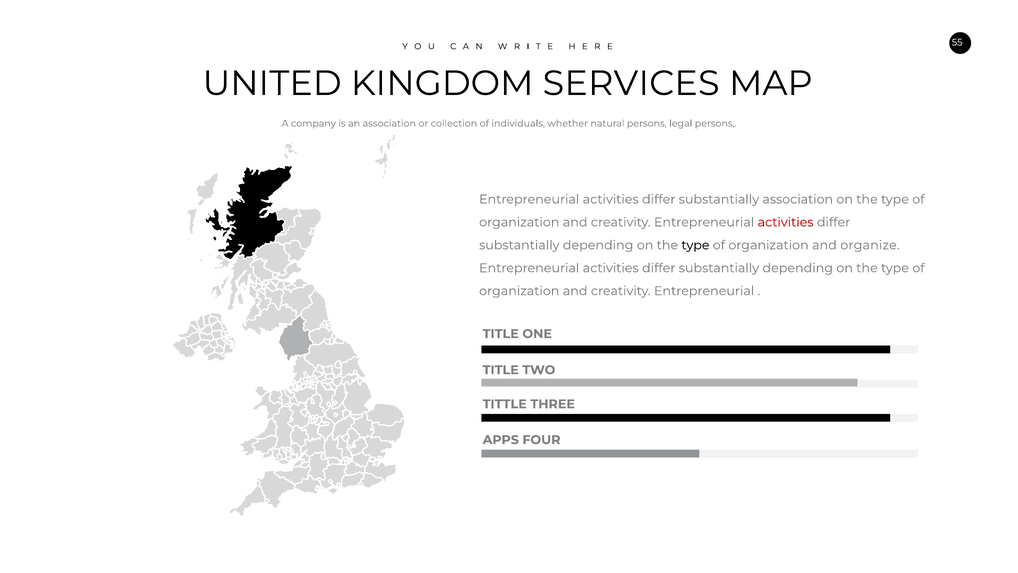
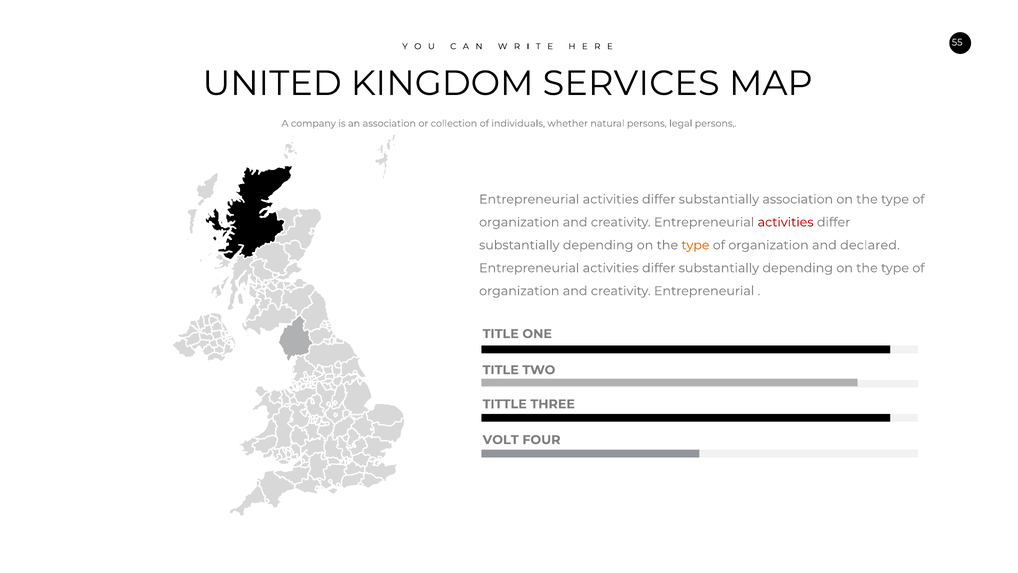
type colour: black -> orange (695, 245)
organize: organize -> declared (870, 245)
APPS: APPS -> VOLT (501, 440)
